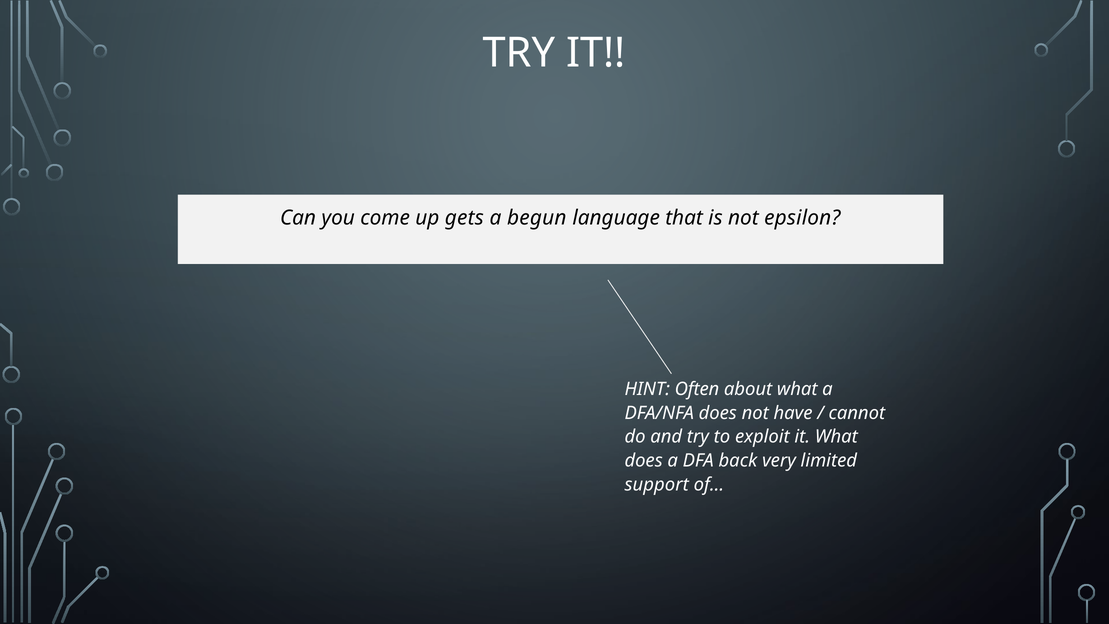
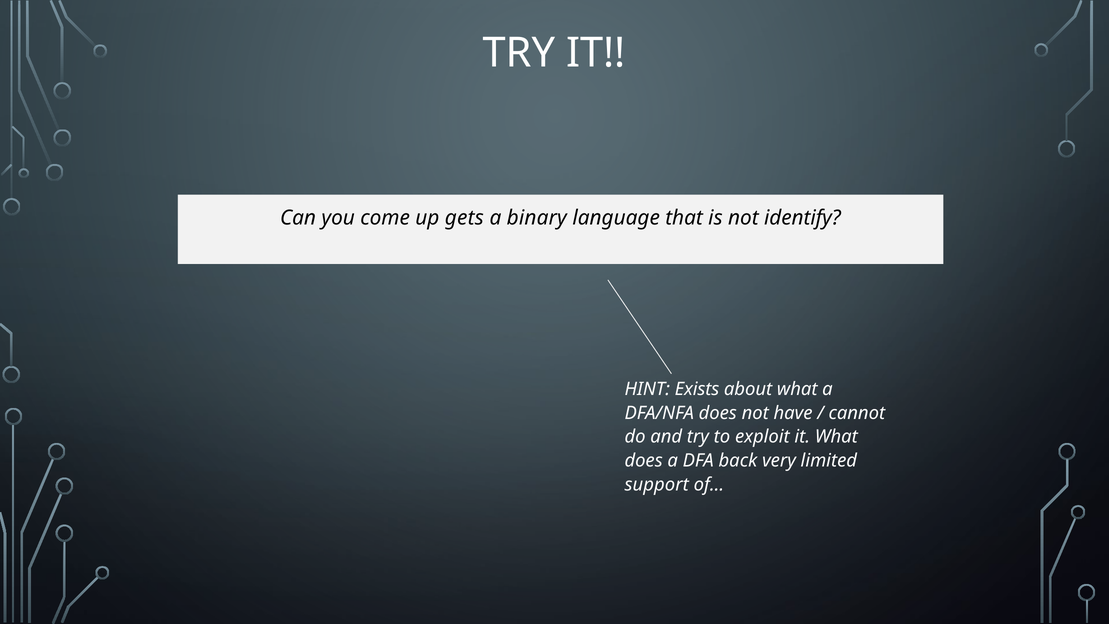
begun: begun -> binary (537, 218)
epsilon: epsilon -> identify (802, 218)
Often: Often -> Exists (697, 389)
